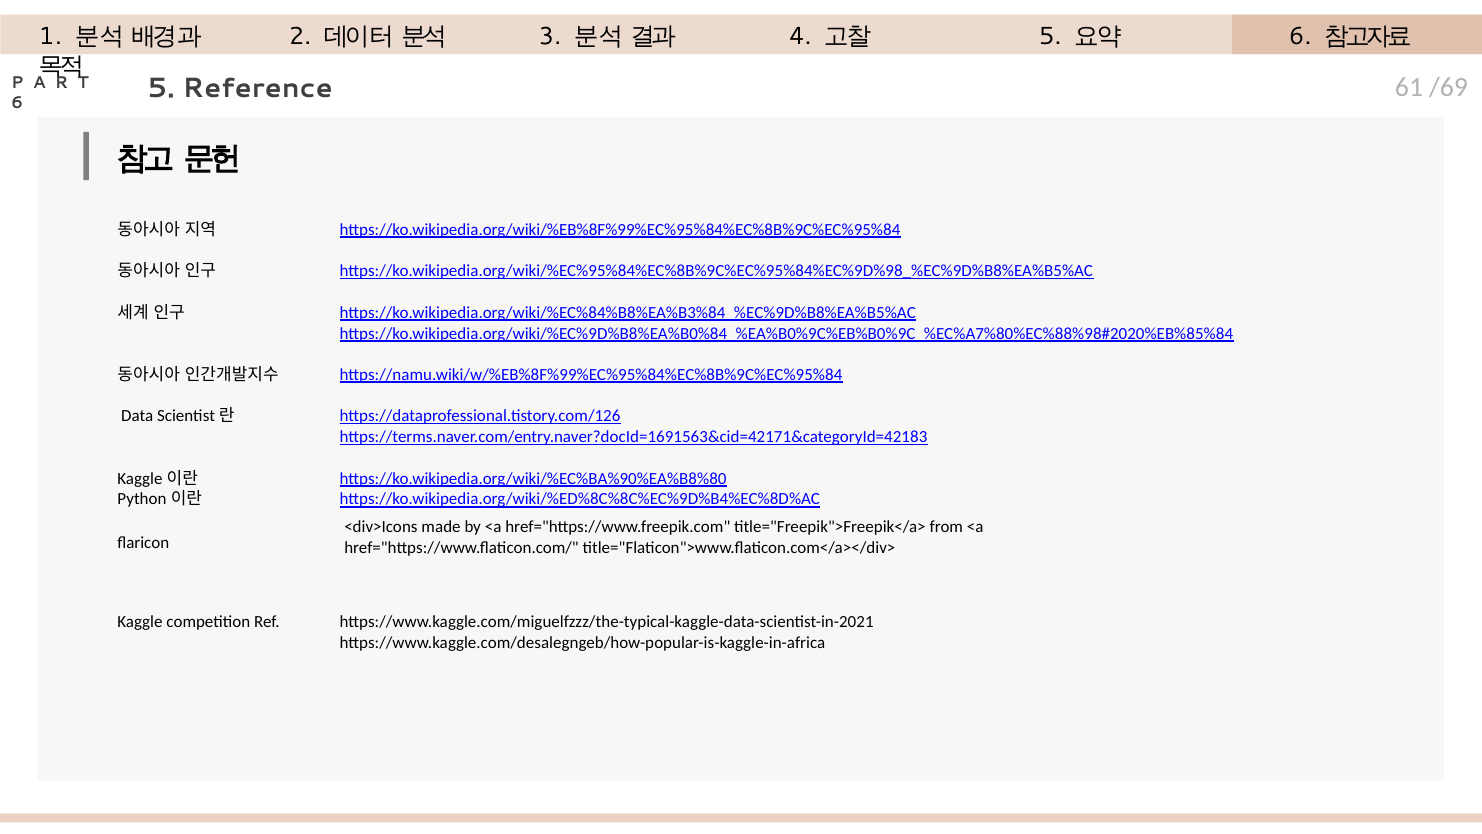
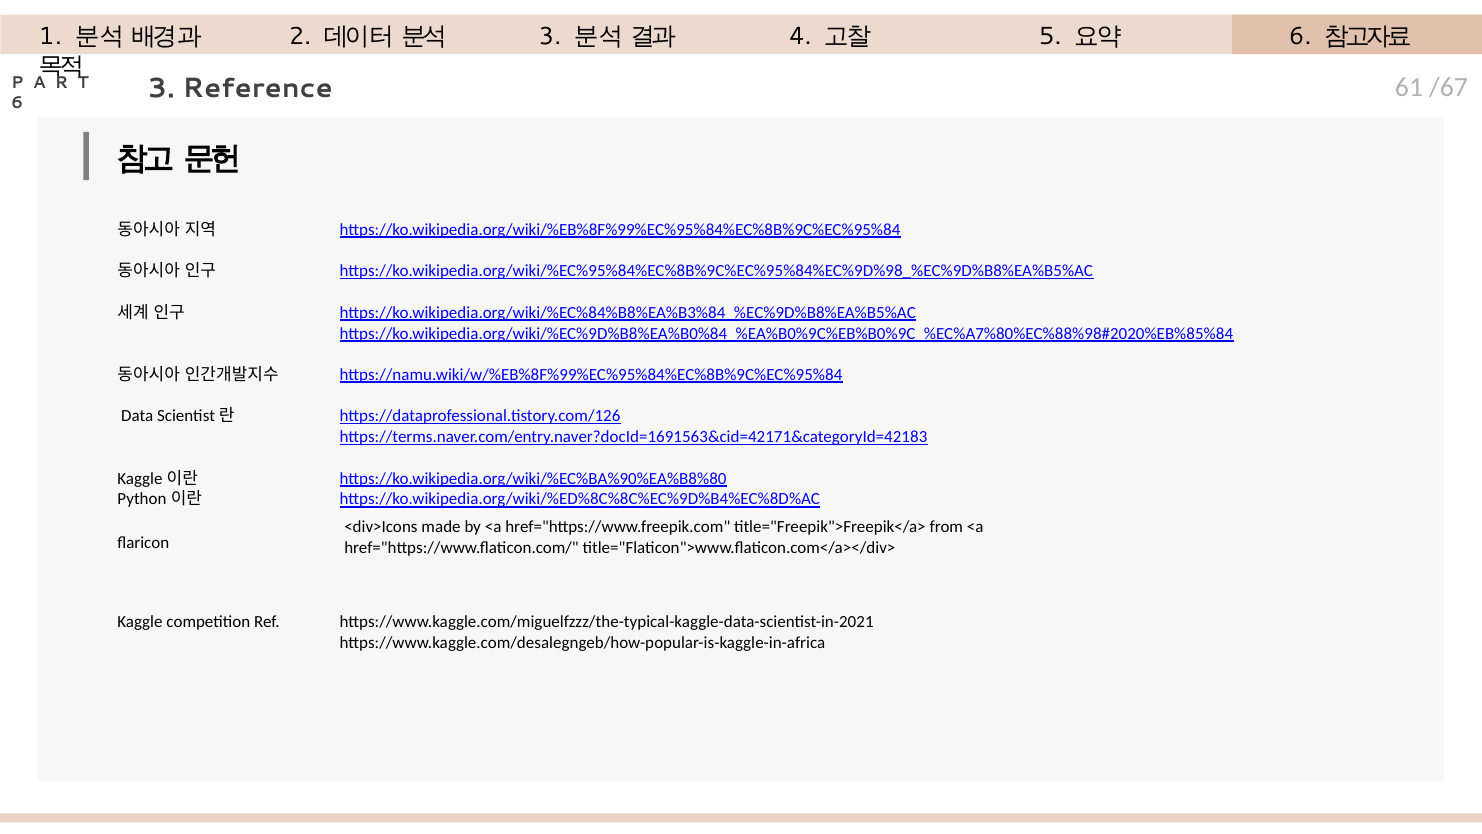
/69: /69 -> /67 (1449, 87)
6 5: 5 -> 3 (161, 88)
